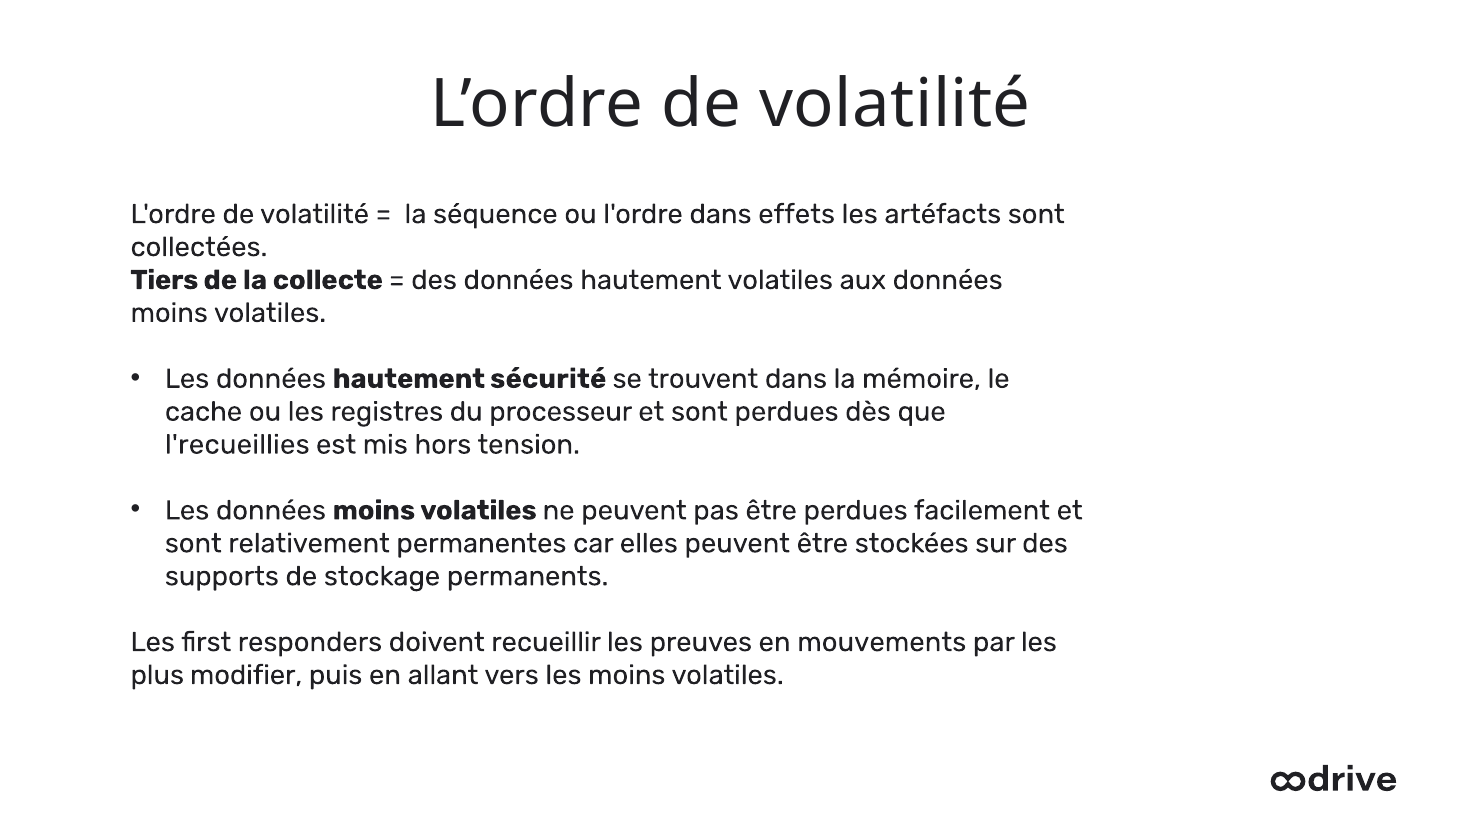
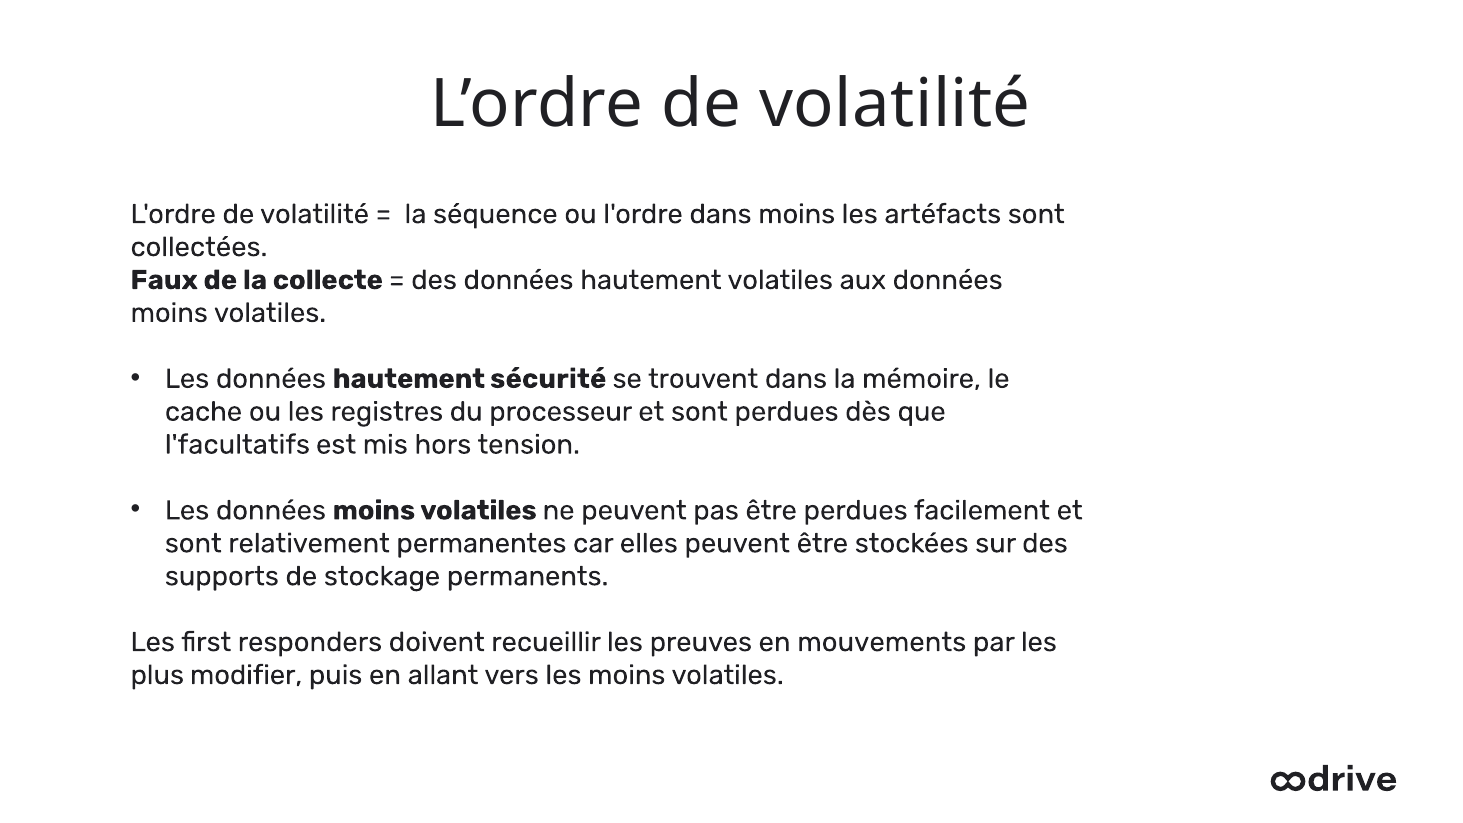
dans effets: effets -> moins (797, 214)
Tiers: Tiers -> Faux (164, 280)
l'recueillies: l'recueillies -> l'facultatifs (237, 445)
